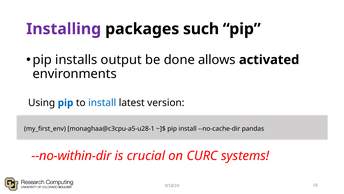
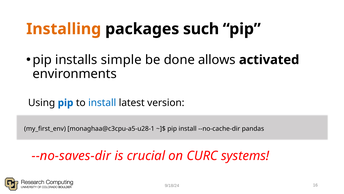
Installing colour: purple -> orange (64, 29)
output: output -> simple (121, 60)
--no-within-dir: --no-within-dir -> --no-saves-dir (71, 156)
